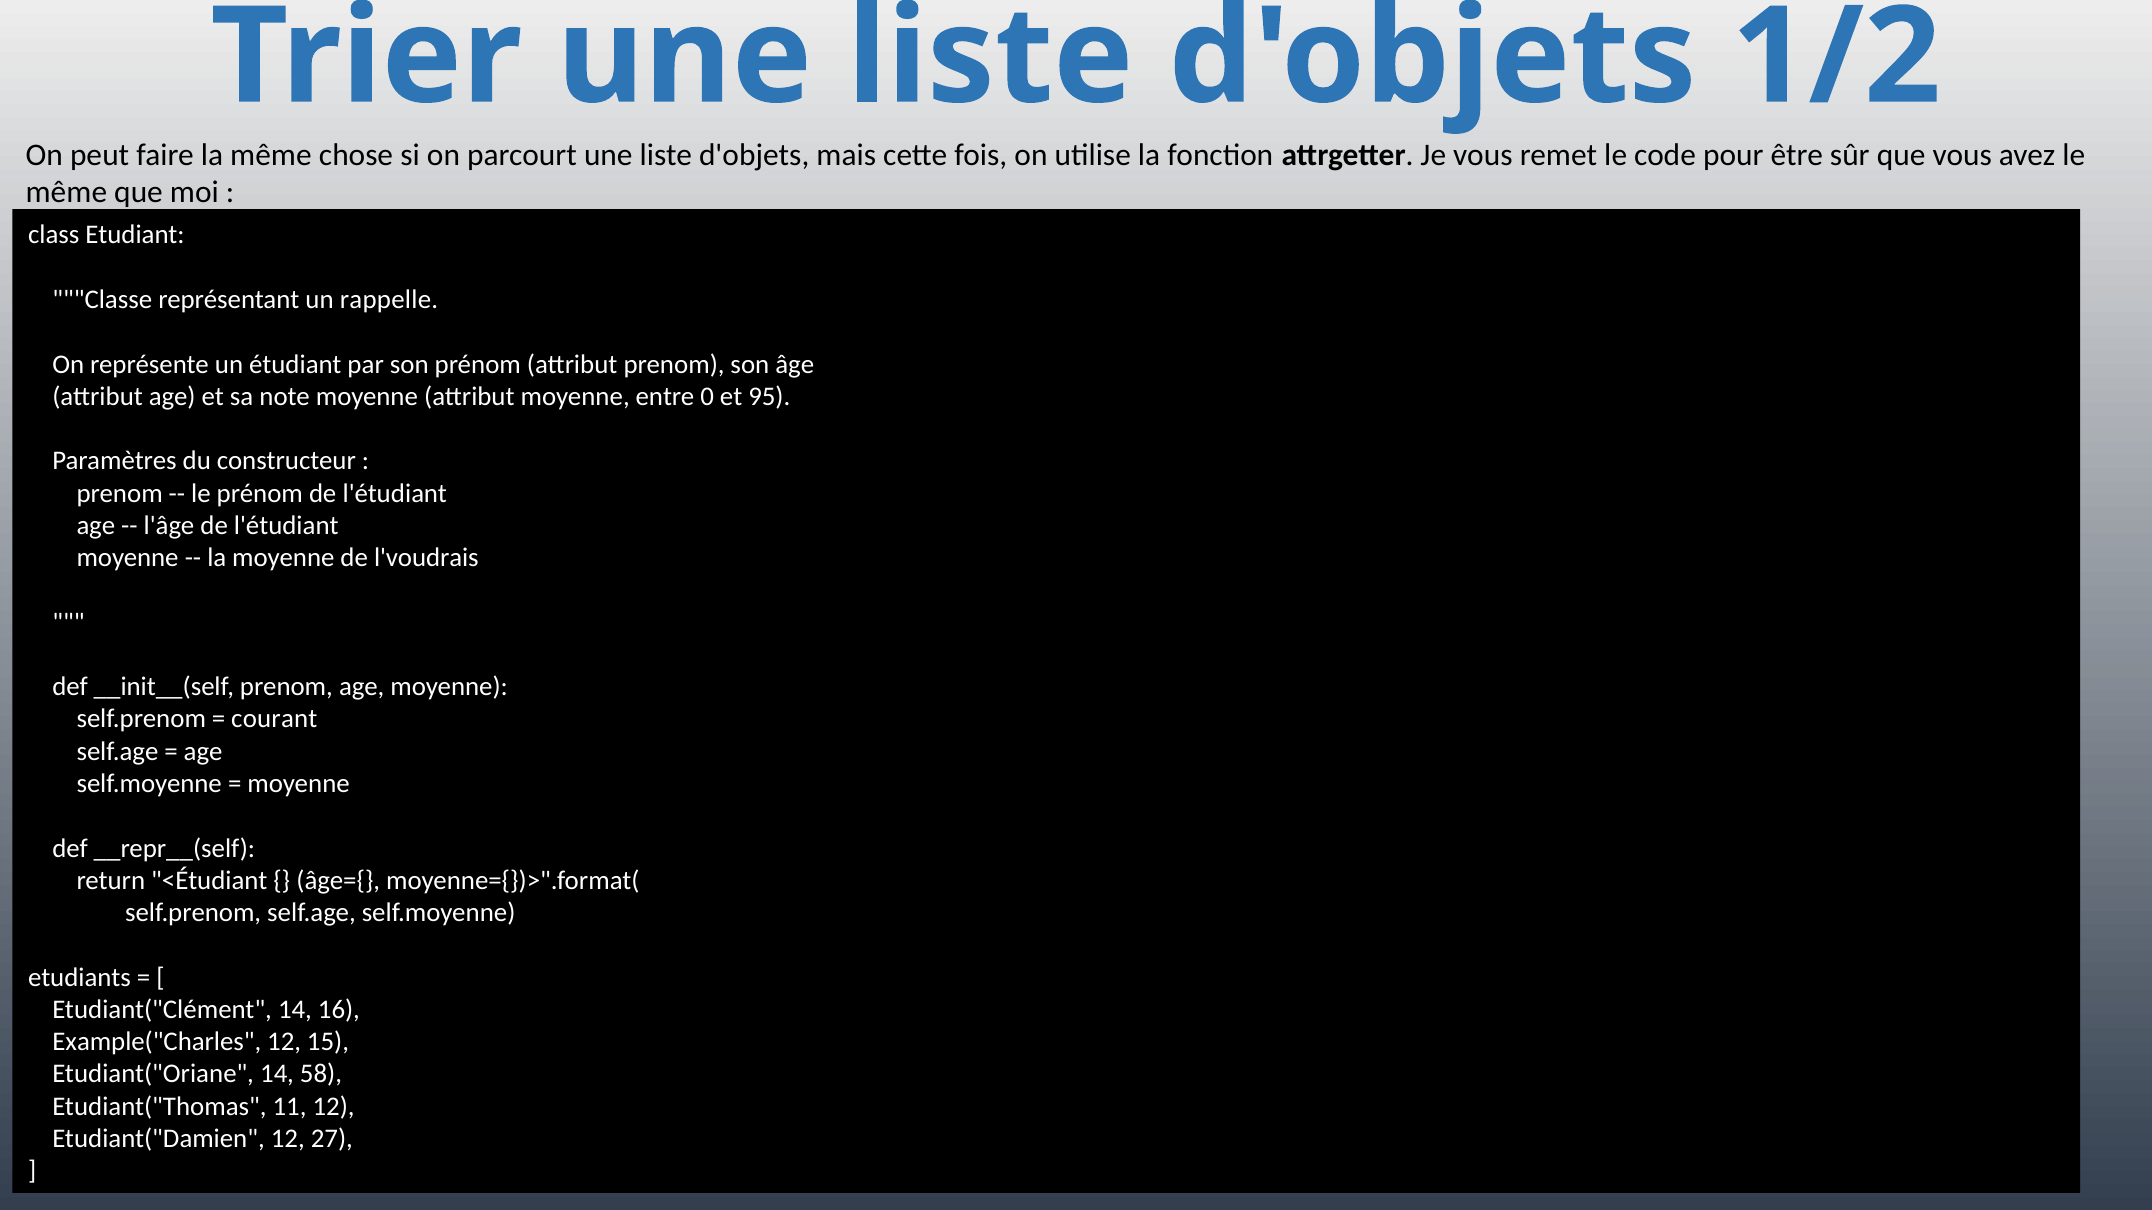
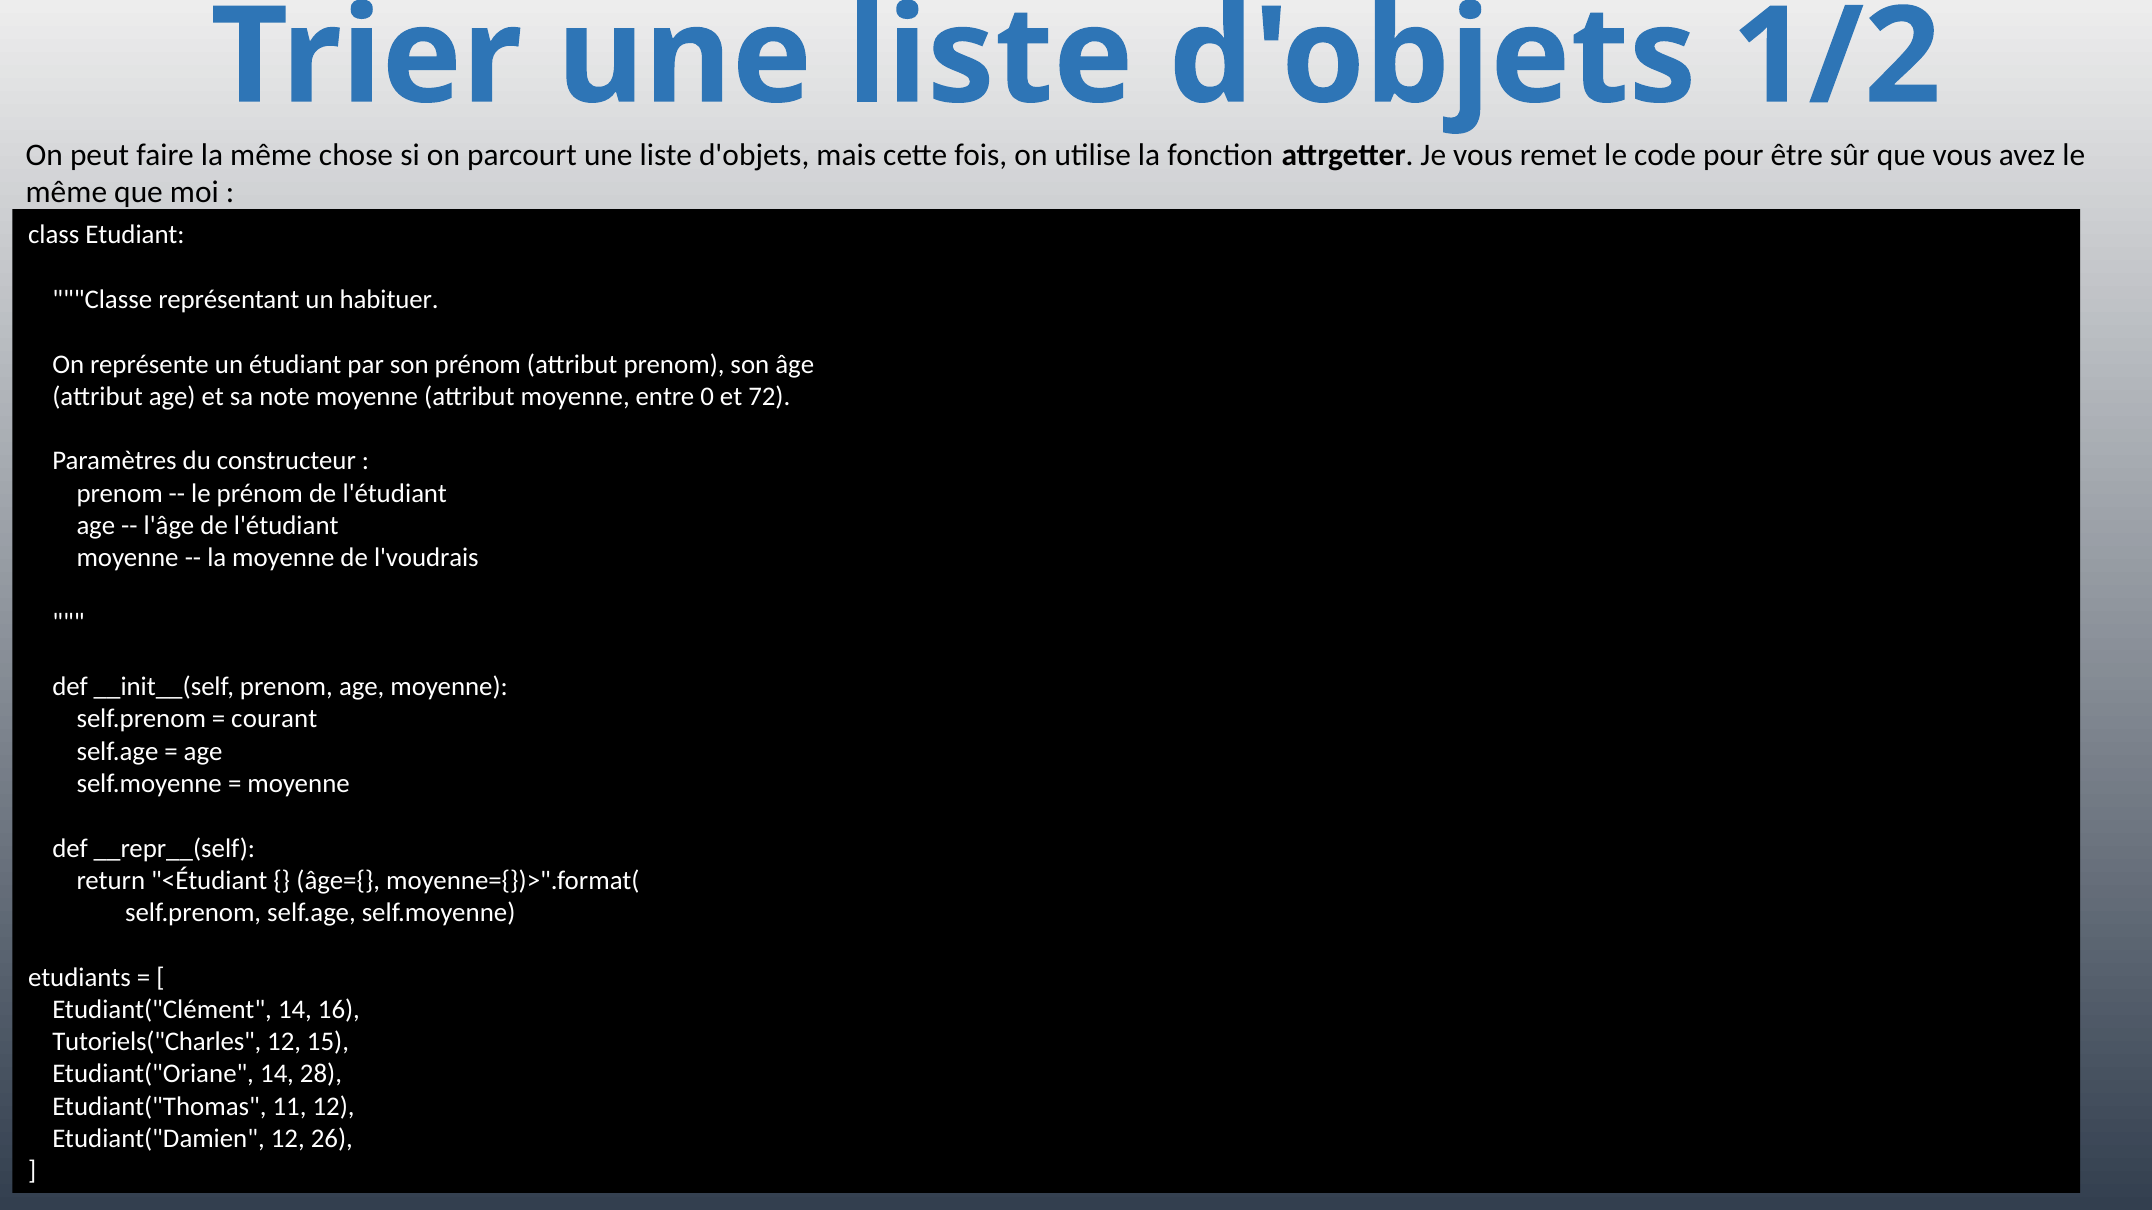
rappelle: rappelle -> habituer (389, 300)
95: 95 -> 72 (769, 397)
Example("Charles: Example("Charles -> Tutoriels("Charles (157, 1042)
58: 58 -> 28 (321, 1074)
27: 27 -> 26 (332, 1139)
